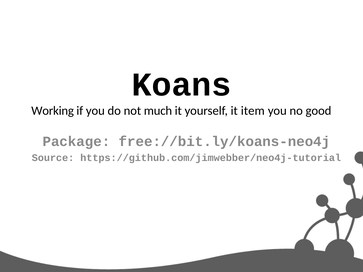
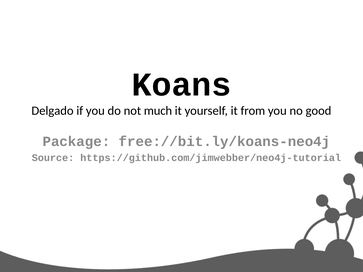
Working: Working -> Delgado (53, 111)
item: item -> from (253, 111)
